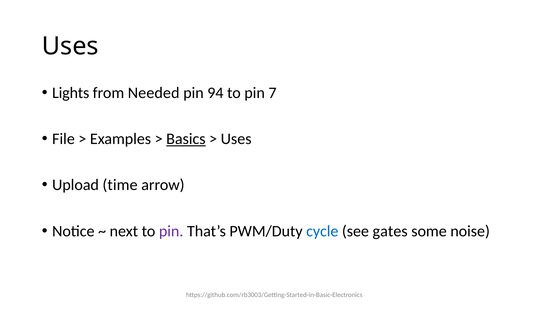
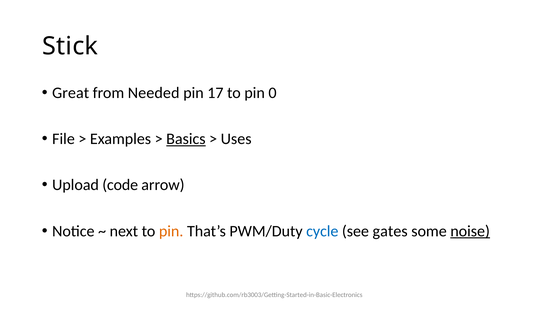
Uses: Uses -> Stick (70, 46)
Lights: Lights -> Great (71, 93)
94: 94 -> 17 (215, 93)
7: 7 -> 0 (272, 93)
time: time -> code (120, 185)
pin colour: purple -> orange (171, 231)
noise underline: none -> present (470, 231)
